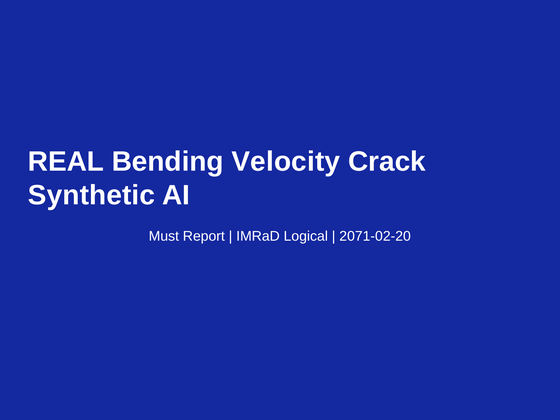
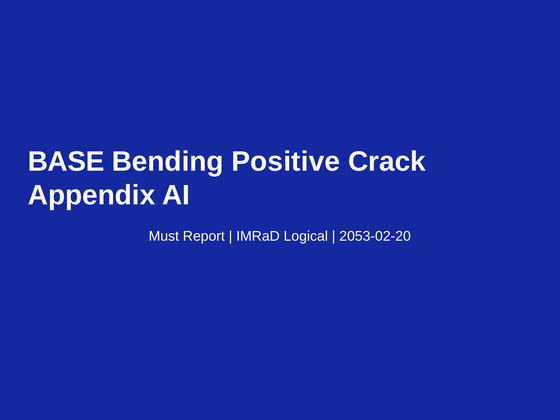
REAL: REAL -> BASE (66, 161)
Velocity: Velocity -> Positive (286, 161)
Synthetic: Synthetic -> Appendix (92, 195)
2071-02-20: 2071-02-20 -> 2053-02-20 (375, 236)
